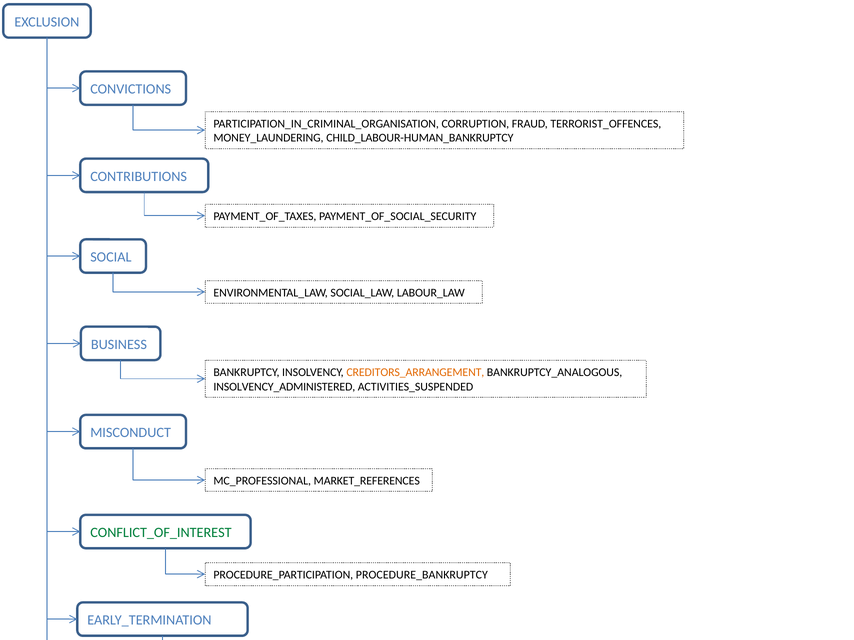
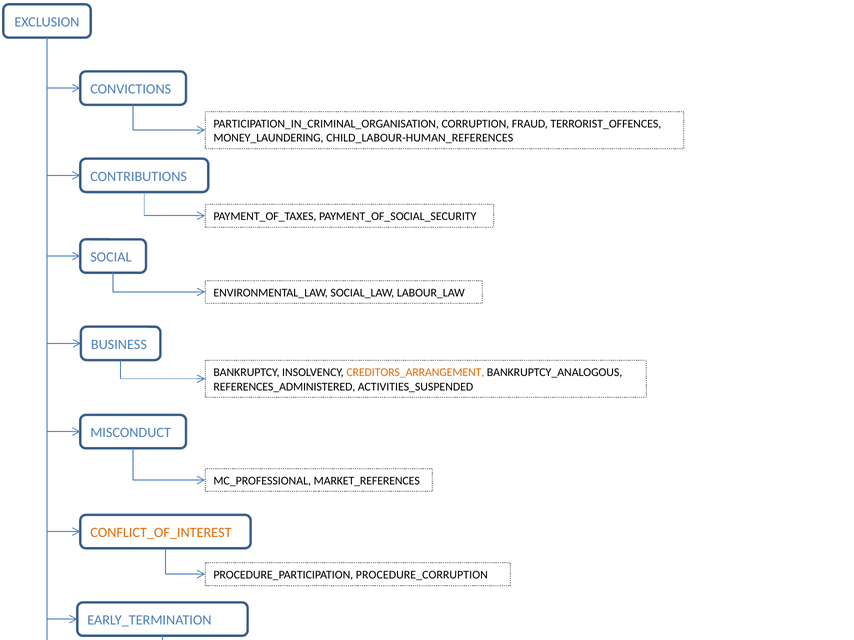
CHILD_LABOUR-HUMAN_BANKRUPTCY: CHILD_LABOUR-HUMAN_BANKRUPTCY -> CHILD_LABOUR-HUMAN_REFERENCES (420, 138)
INSOLVENCY_ADMINISTERED: INSOLVENCY_ADMINISTERED -> REFERENCES_ADMINISTERED (284, 387)
CONFLICT_OF_INTEREST colour: green -> orange (161, 533)
PROCEDURE_BANKRUPTCY: PROCEDURE_BANKRUPTCY -> PROCEDURE_CORRUPTION (422, 575)
